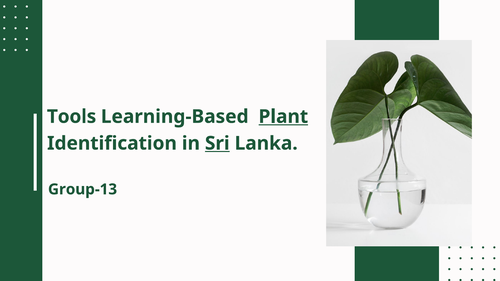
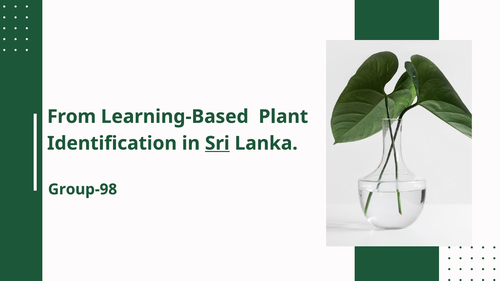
Tools: Tools -> From (72, 117)
Plant underline: present -> none (283, 117)
Group-13: Group-13 -> Group-98 (83, 190)
